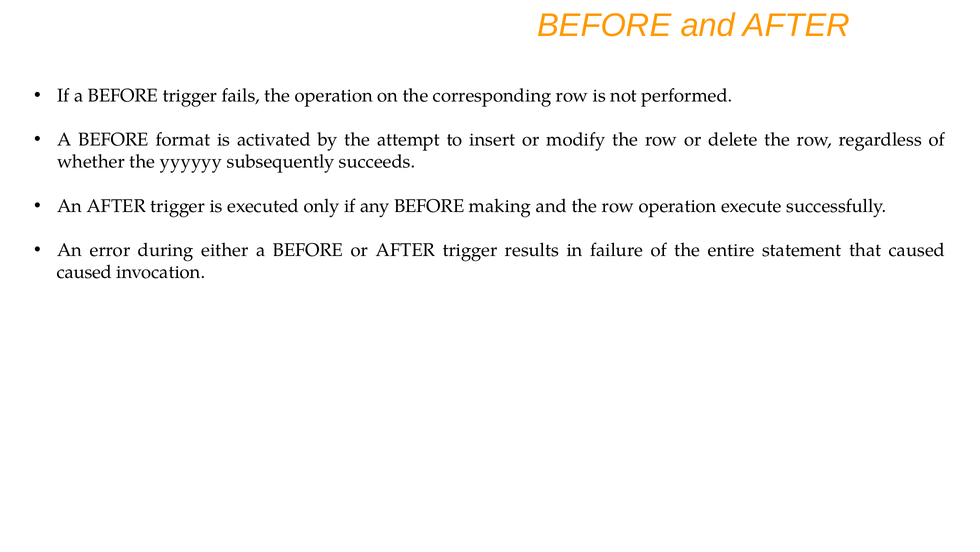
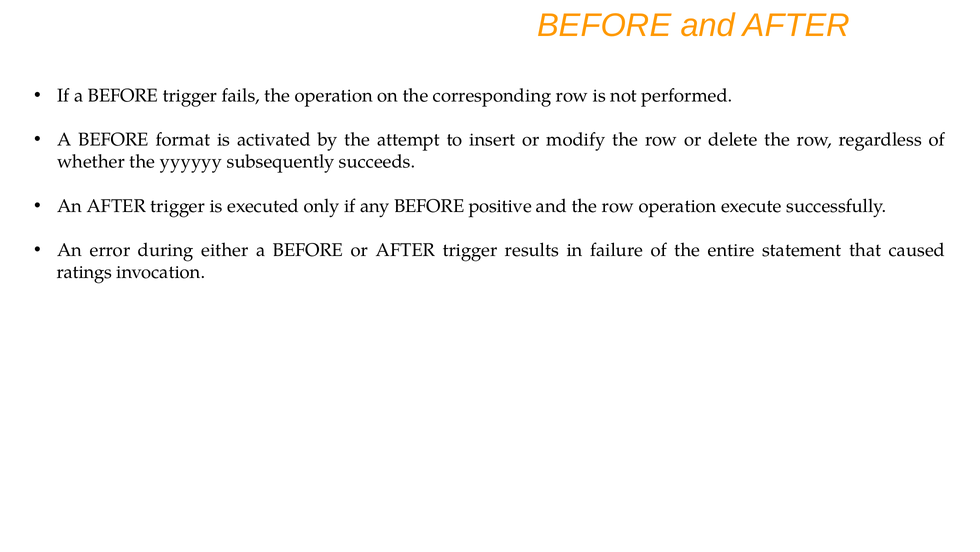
making: making -> positive (500, 206)
caused: caused -> ratings (84, 272)
